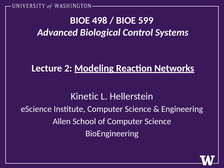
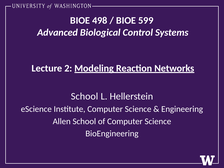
Kinetic: Kinetic -> School (85, 96)
